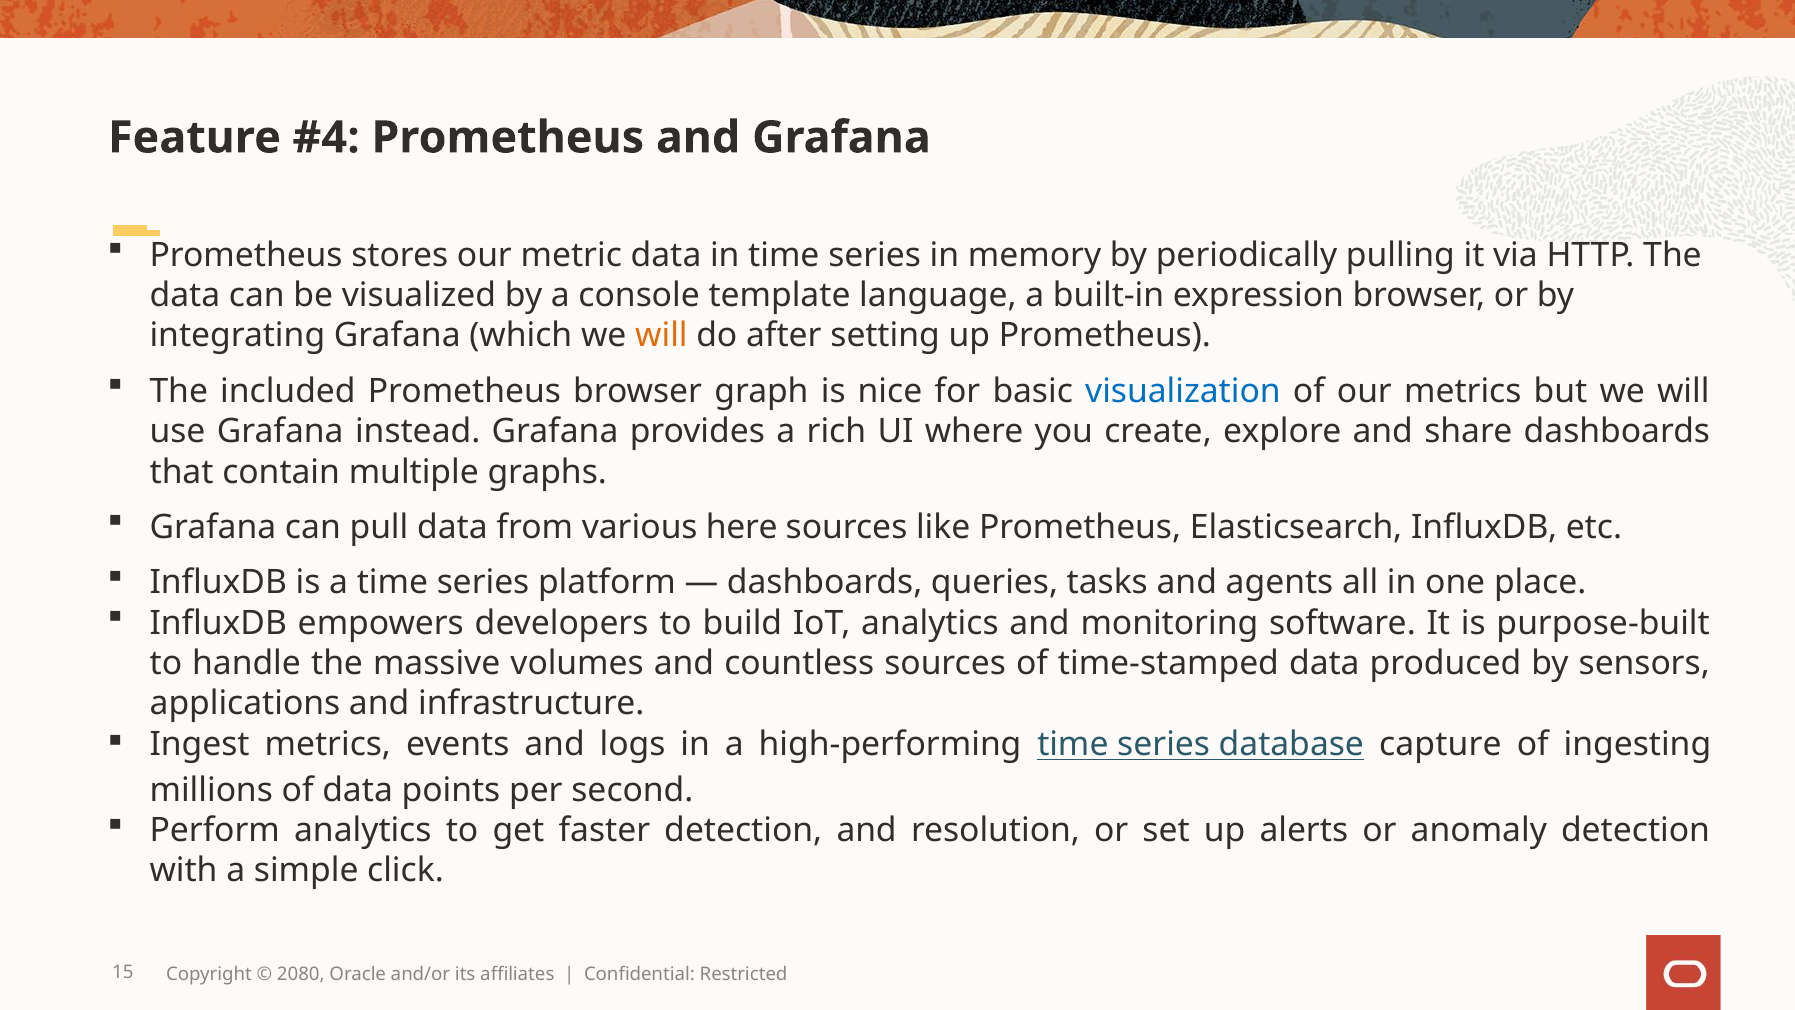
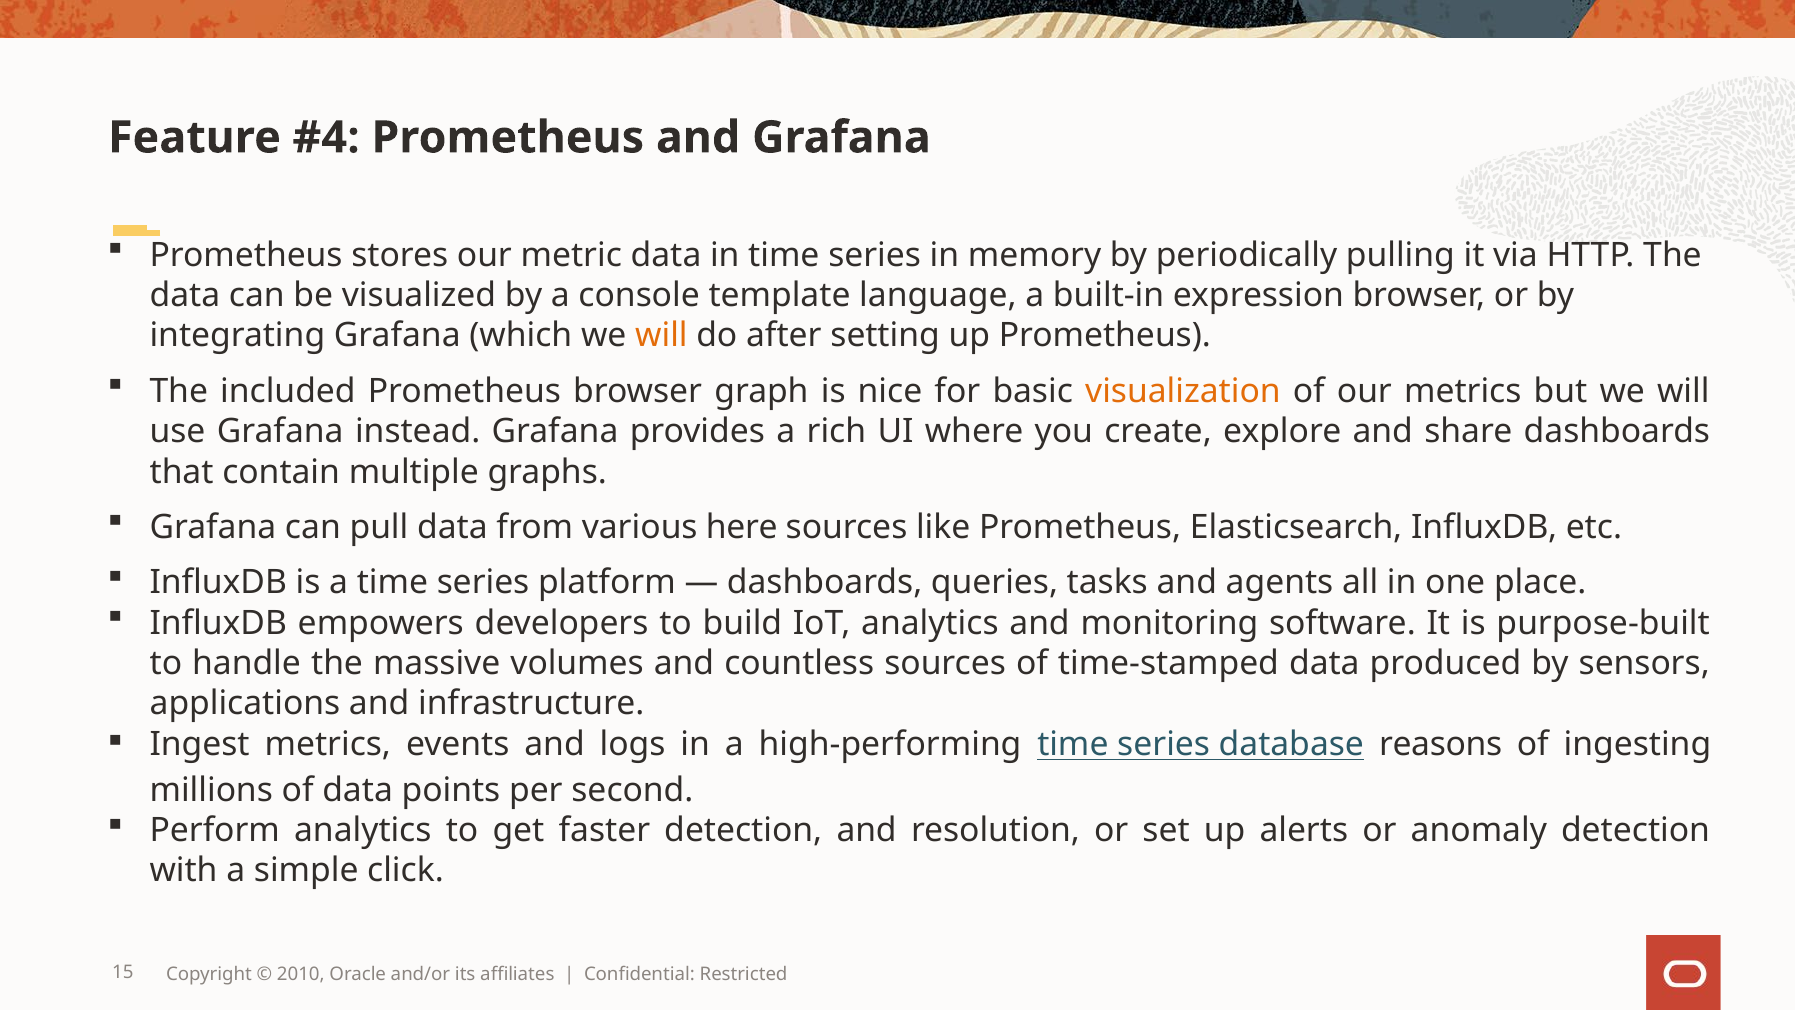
visualization colour: blue -> orange (1183, 391)
capture: capture -> reasons (1441, 744)
2080: 2080 -> 2010 (301, 974)
